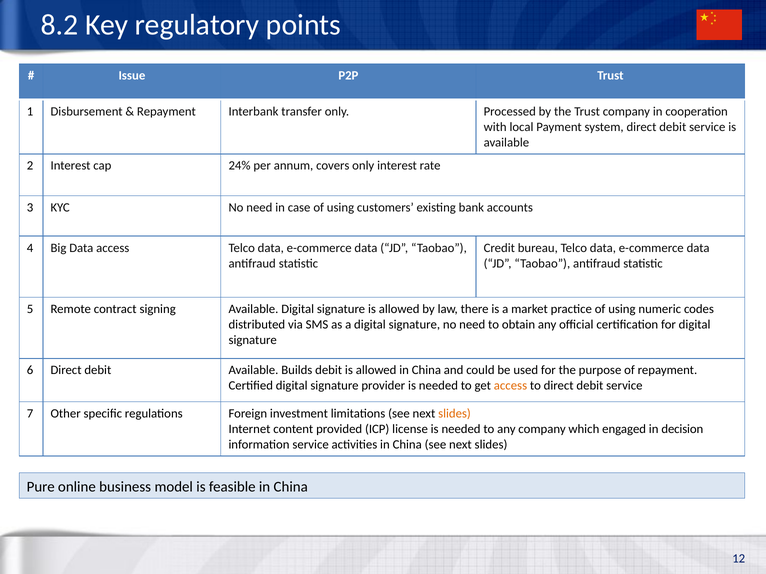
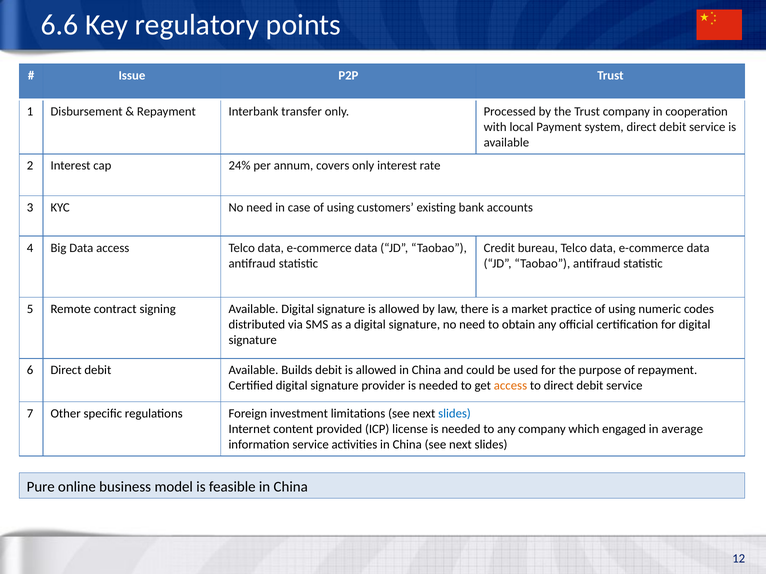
8.2: 8.2 -> 6.6 (60, 25)
slides colour: orange -> blue (455, 414)
decision: decision -> average (682, 429)
